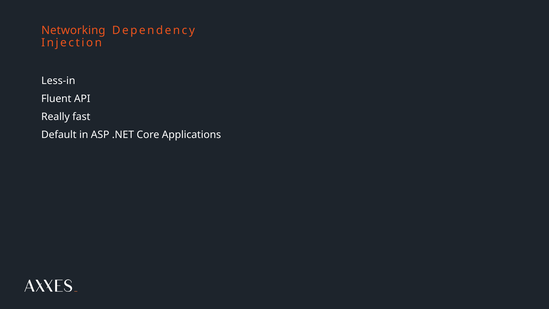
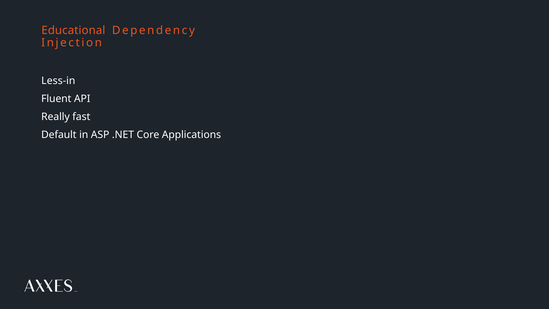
Networking: Networking -> Educational (73, 30)
